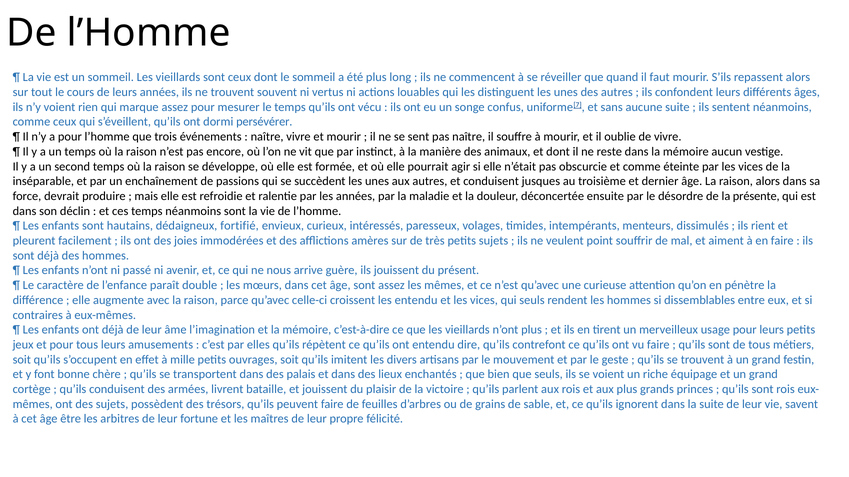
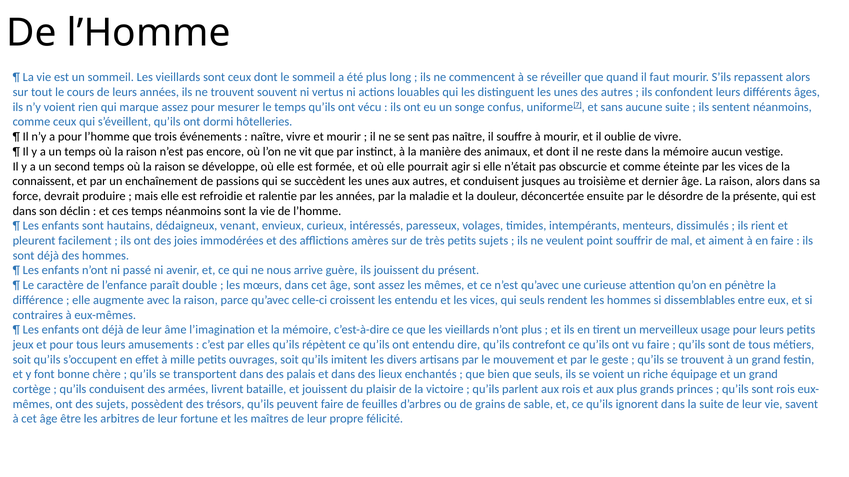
persévérer: persévérer -> hôtelleries (264, 122)
inséparable: inséparable -> connaissent (43, 182)
fortifié: fortifié -> venant (240, 226)
